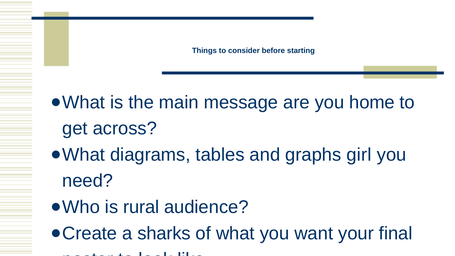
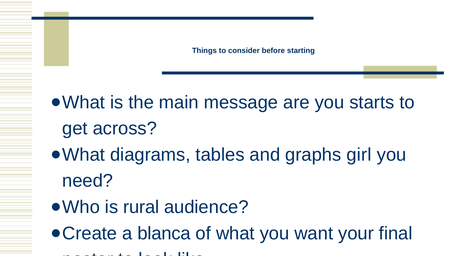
home: home -> starts (372, 102)
sharks: sharks -> blanca (164, 233)
